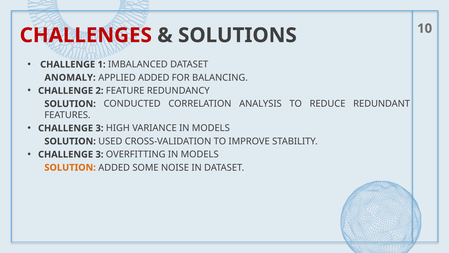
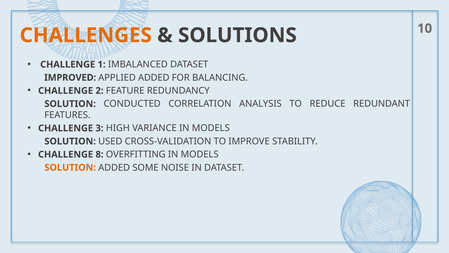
CHALLENGES colour: red -> orange (86, 35)
ANOMALY: ANOMALY -> IMPROVED (70, 77)
3: 3 -> 8 (99, 154)
